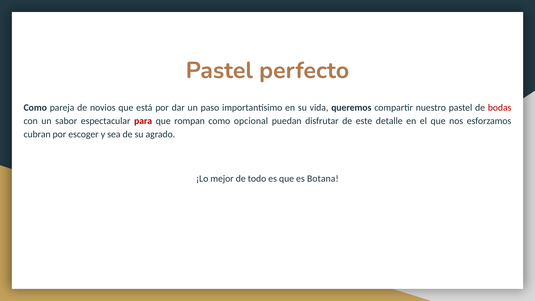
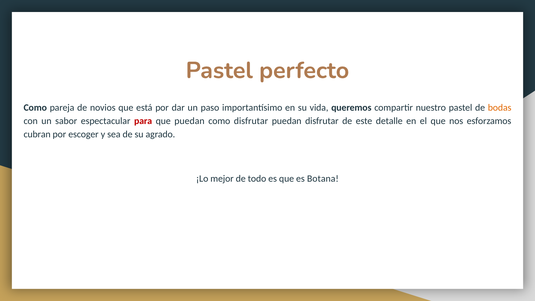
bodas colour: red -> orange (500, 108)
que rompan: rompan -> puedan (189, 121)
como opcional: opcional -> disfrutar (251, 121)
